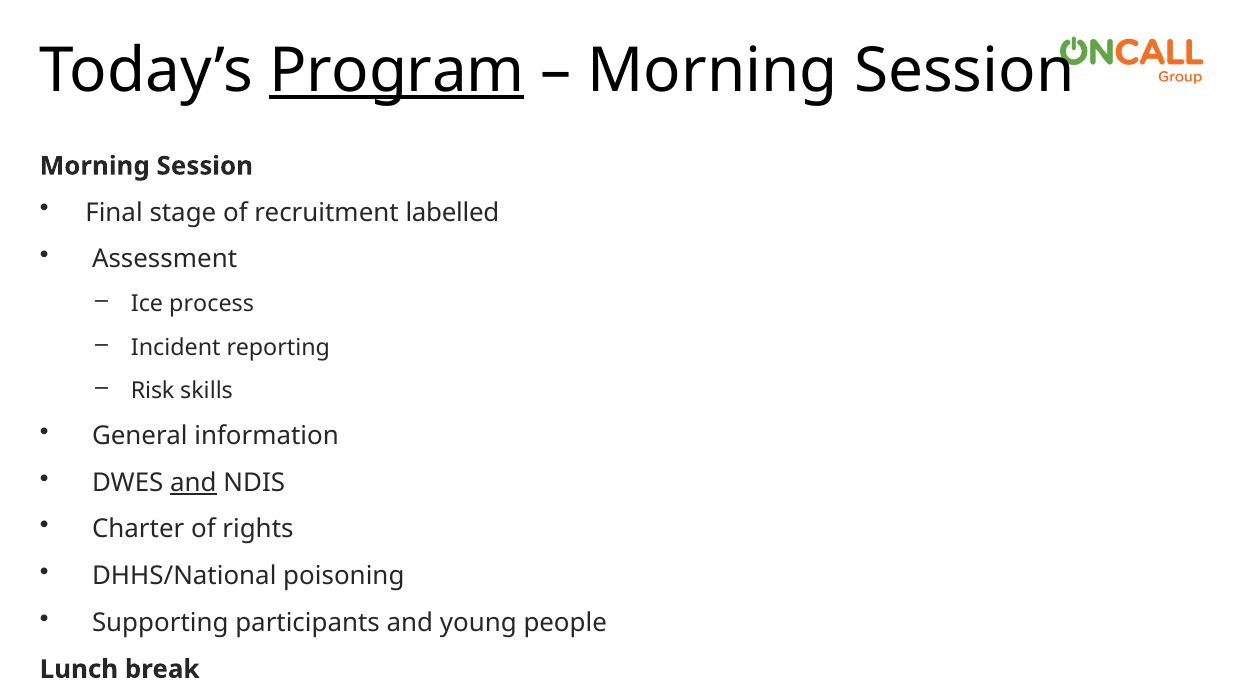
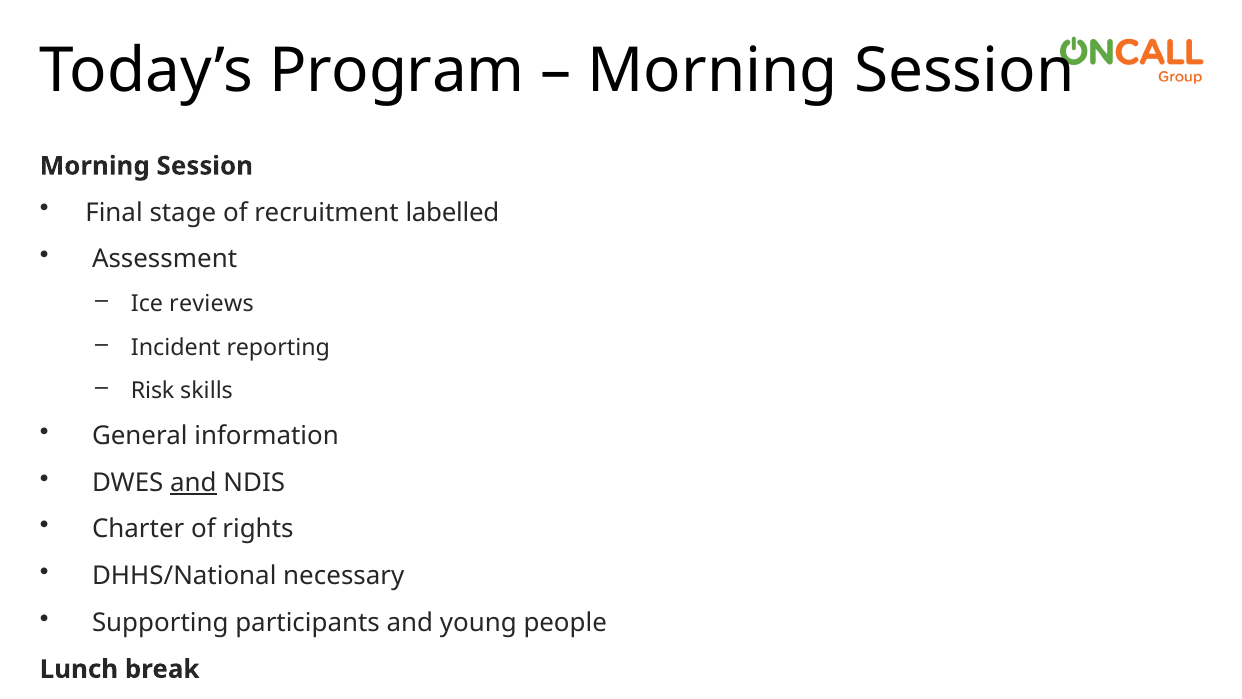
Program underline: present -> none (397, 70)
process: process -> reviews (212, 304)
poisoning: poisoning -> necessary (344, 576)
